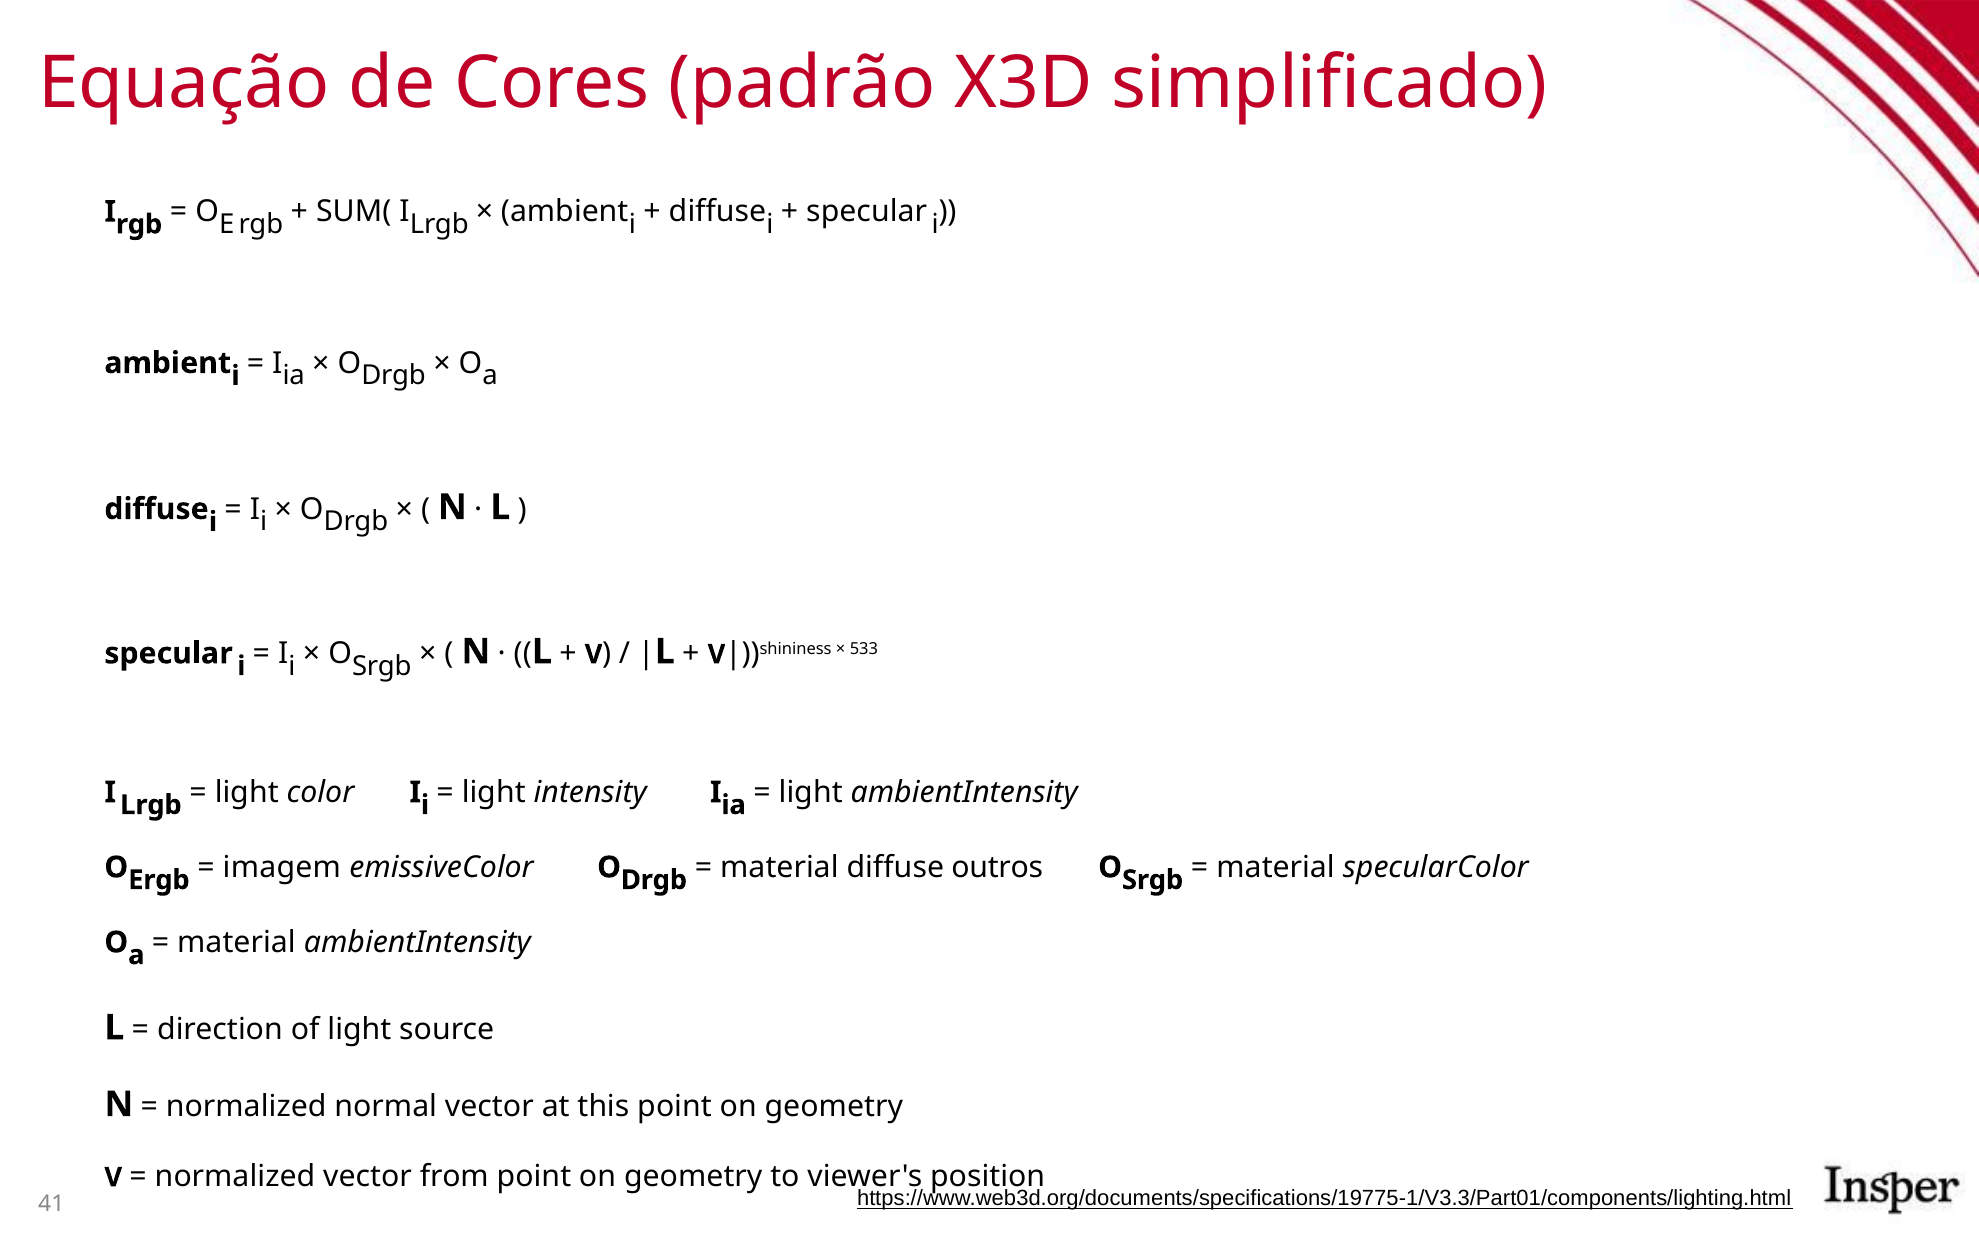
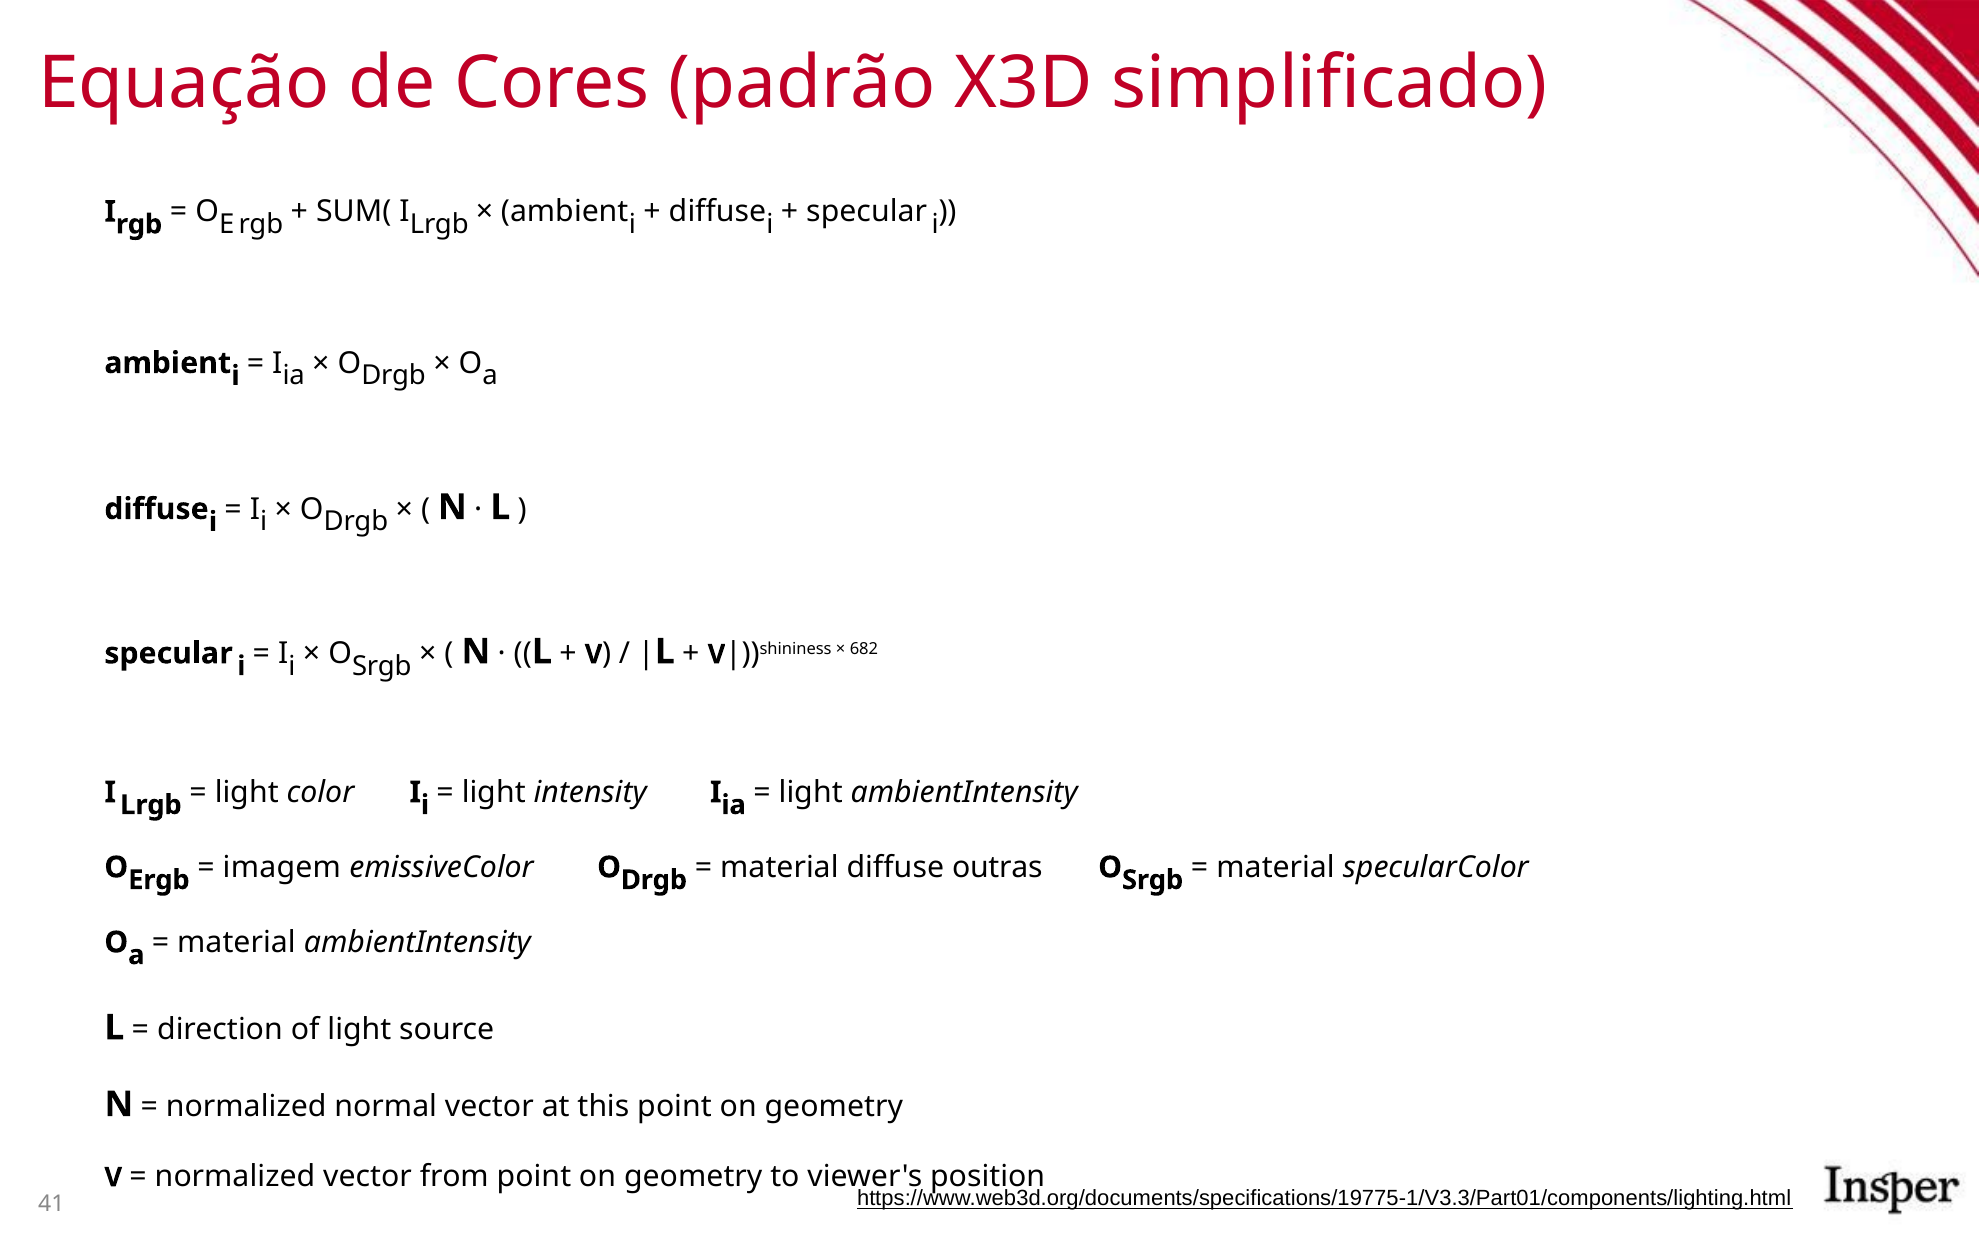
533: 533 -> 682 (864, 649)
outros: outros -> outras (997, 867)
